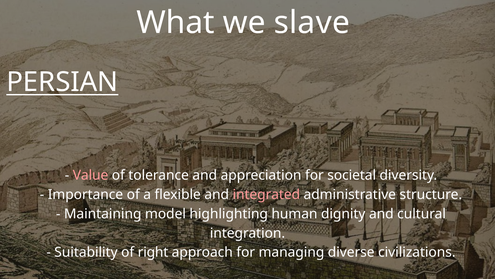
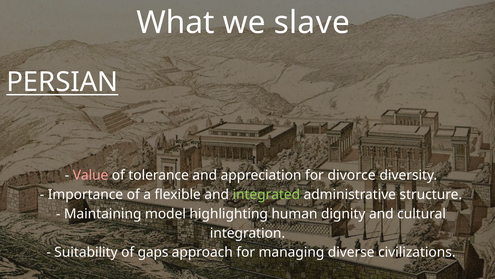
societal: societal -> divorce (352, 175)
integrated colour: pink -> light green (266, 194)
right: right -> gaps (153, 252)
